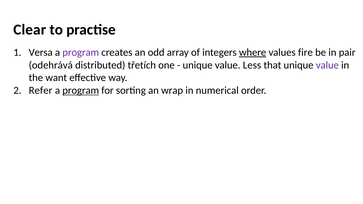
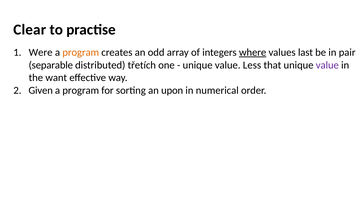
Versa: Versa -> Were (41, 52)
program colour: purple -> orange (81, 52)
fire: fire -> last (305, 52)
odehrává: odehrává -> separable (51, 65)
Refer: Refer -> Given (41, 91)
program underline: present -> none (81, 91)
wrap: wrap -> upon (172, 91)
